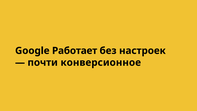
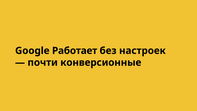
конверсионное: конверсионное -> конверсионные (101, 62)
